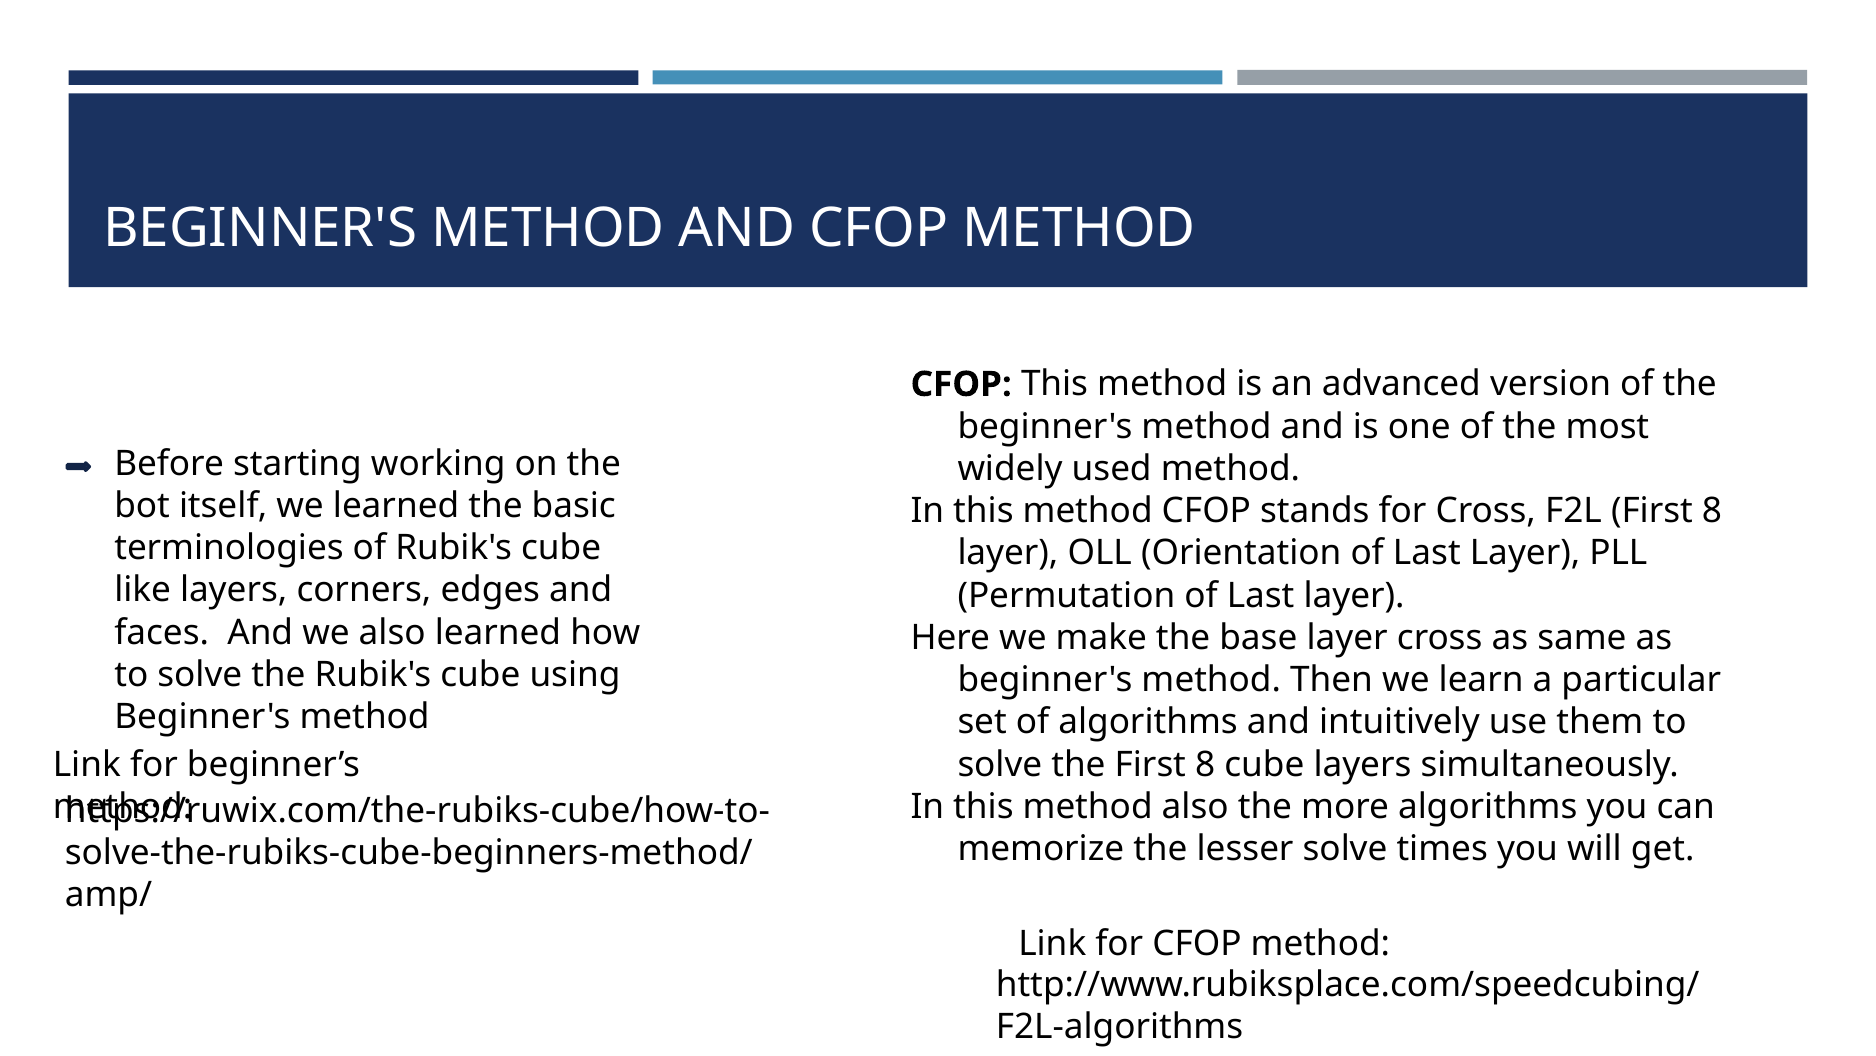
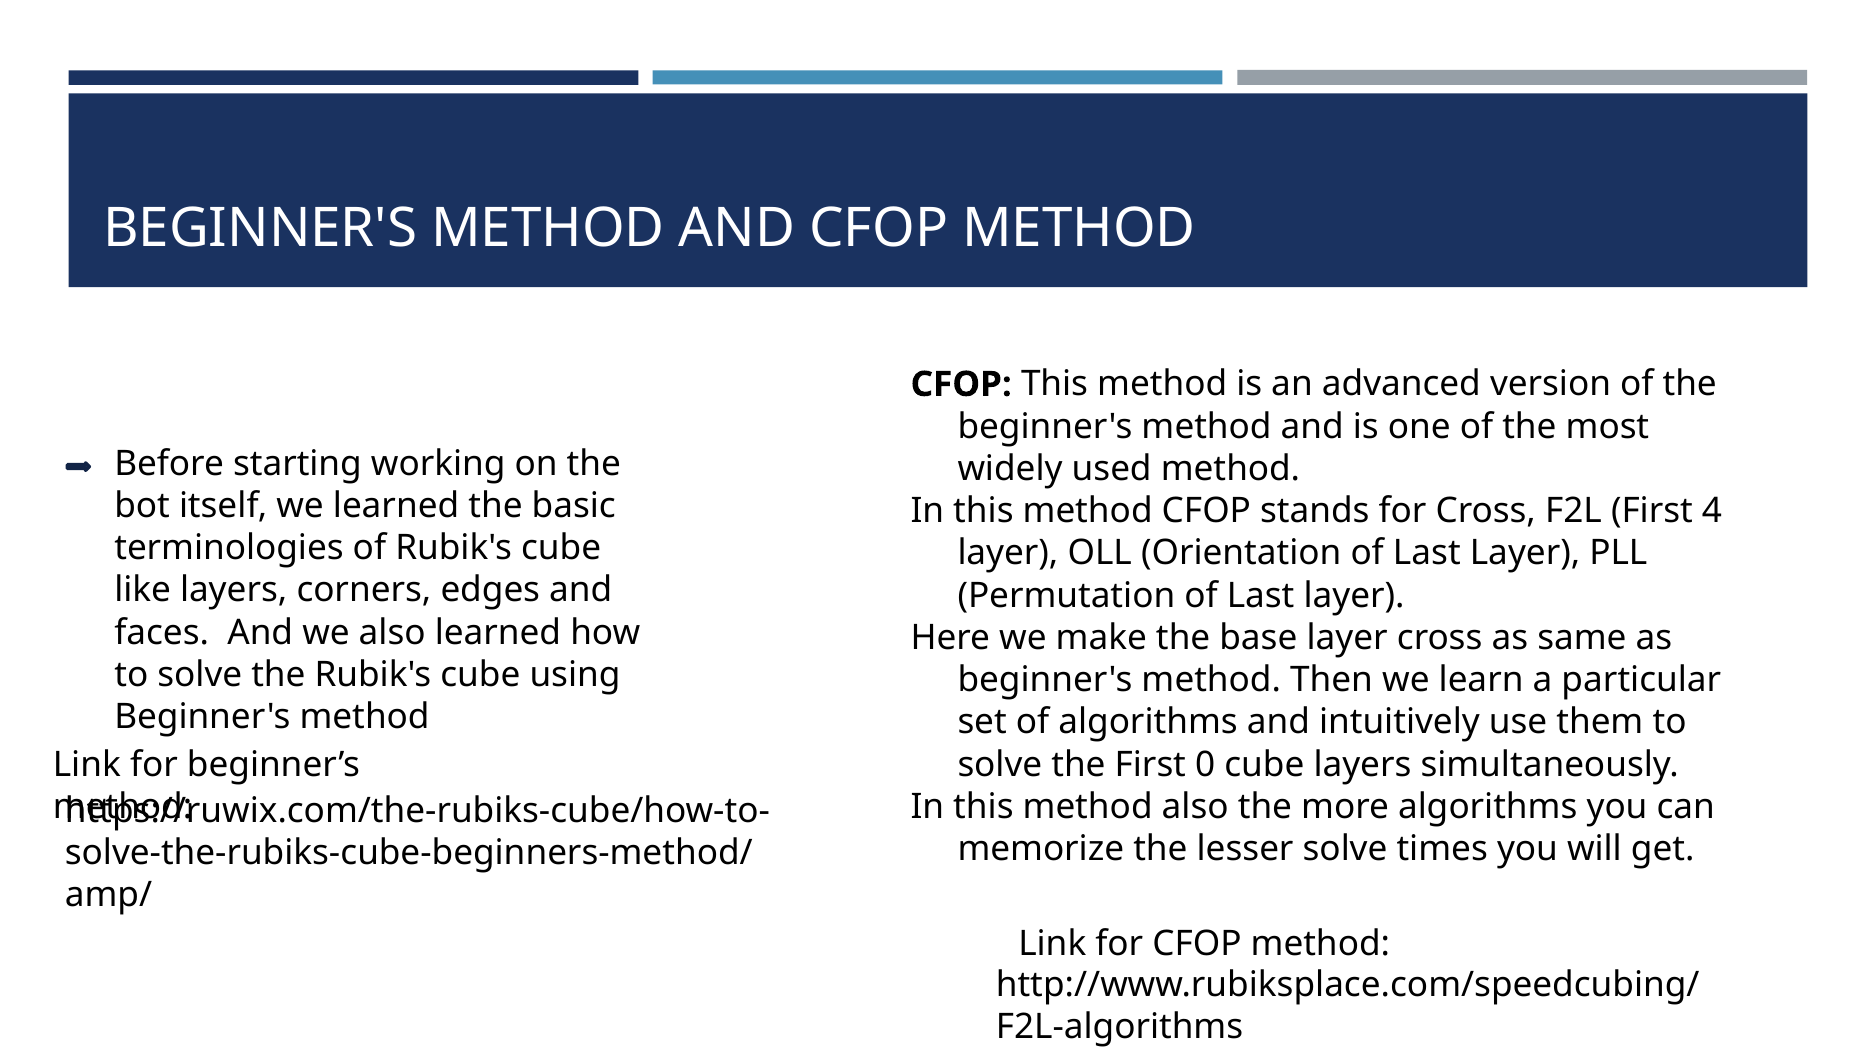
F2L First 8: 8 -> 4 (1712, 511)
the First 8: 8 -> 0 (1205, 764)
